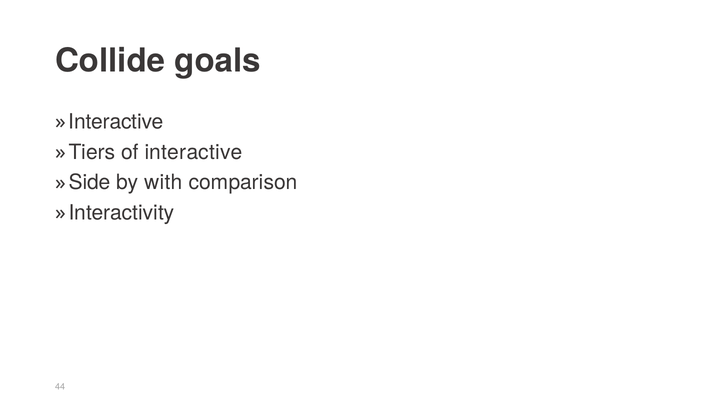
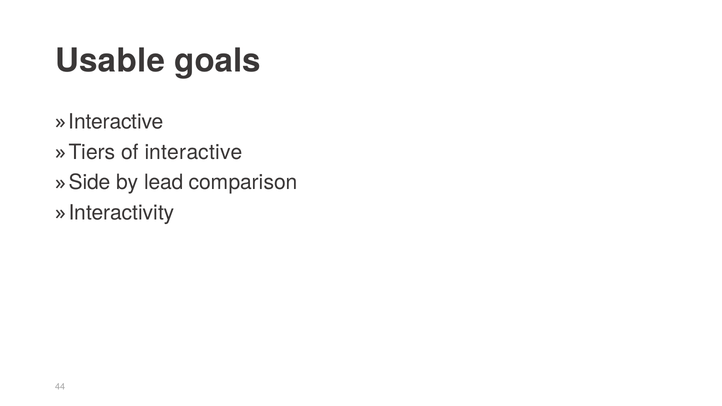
Collide: Collide -> Usable (110, 61)
with: with -> lead (164, 183)
